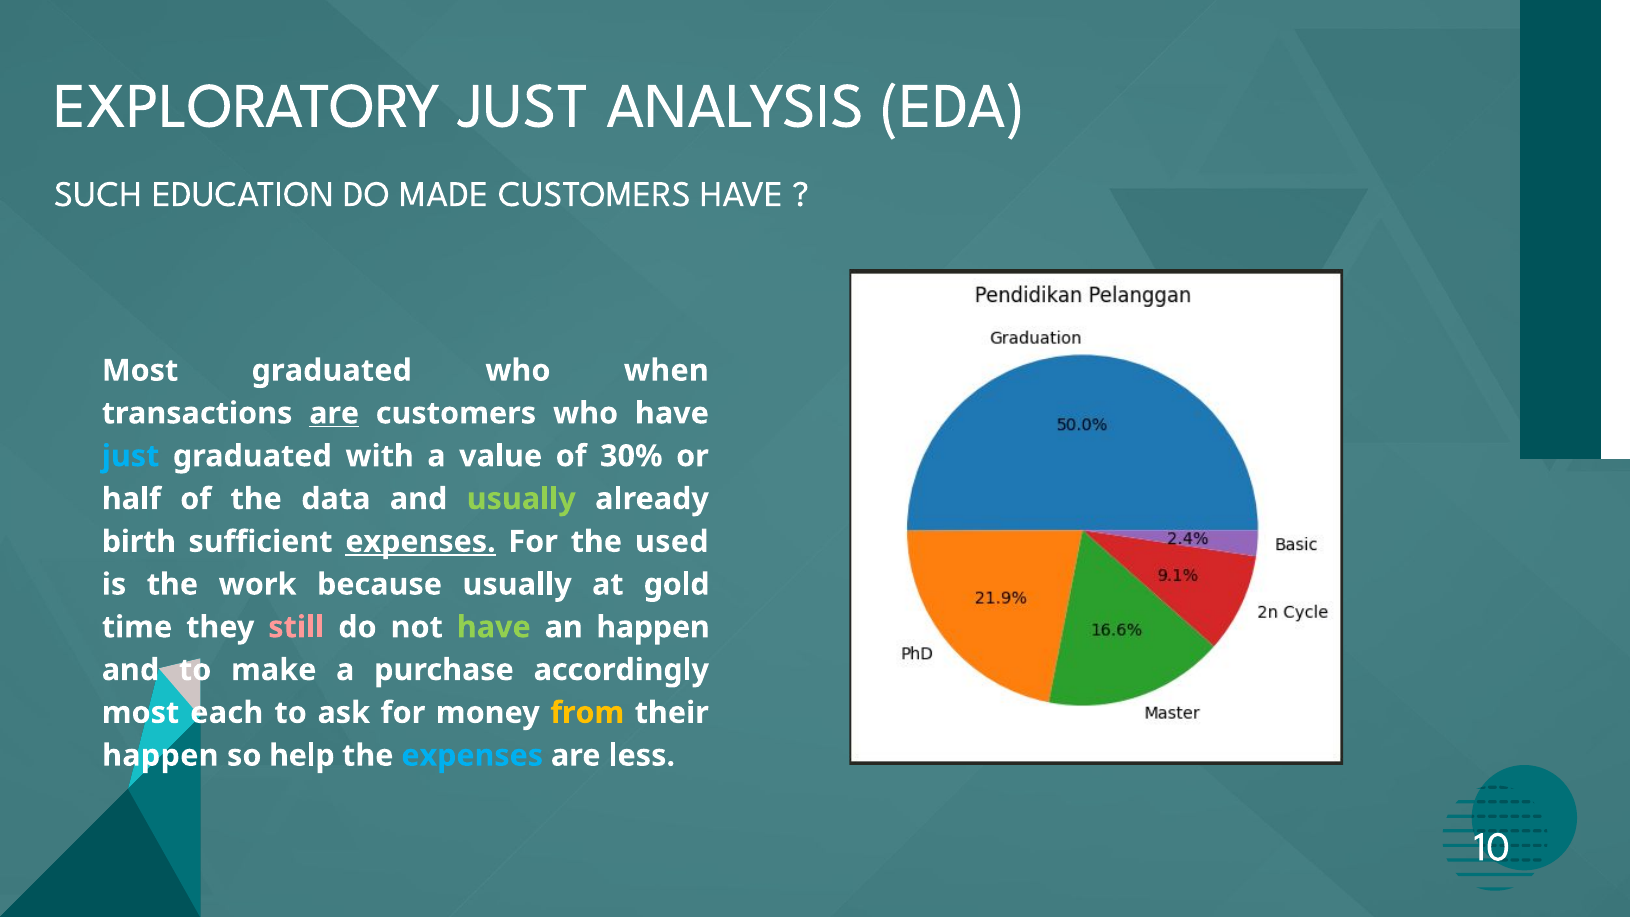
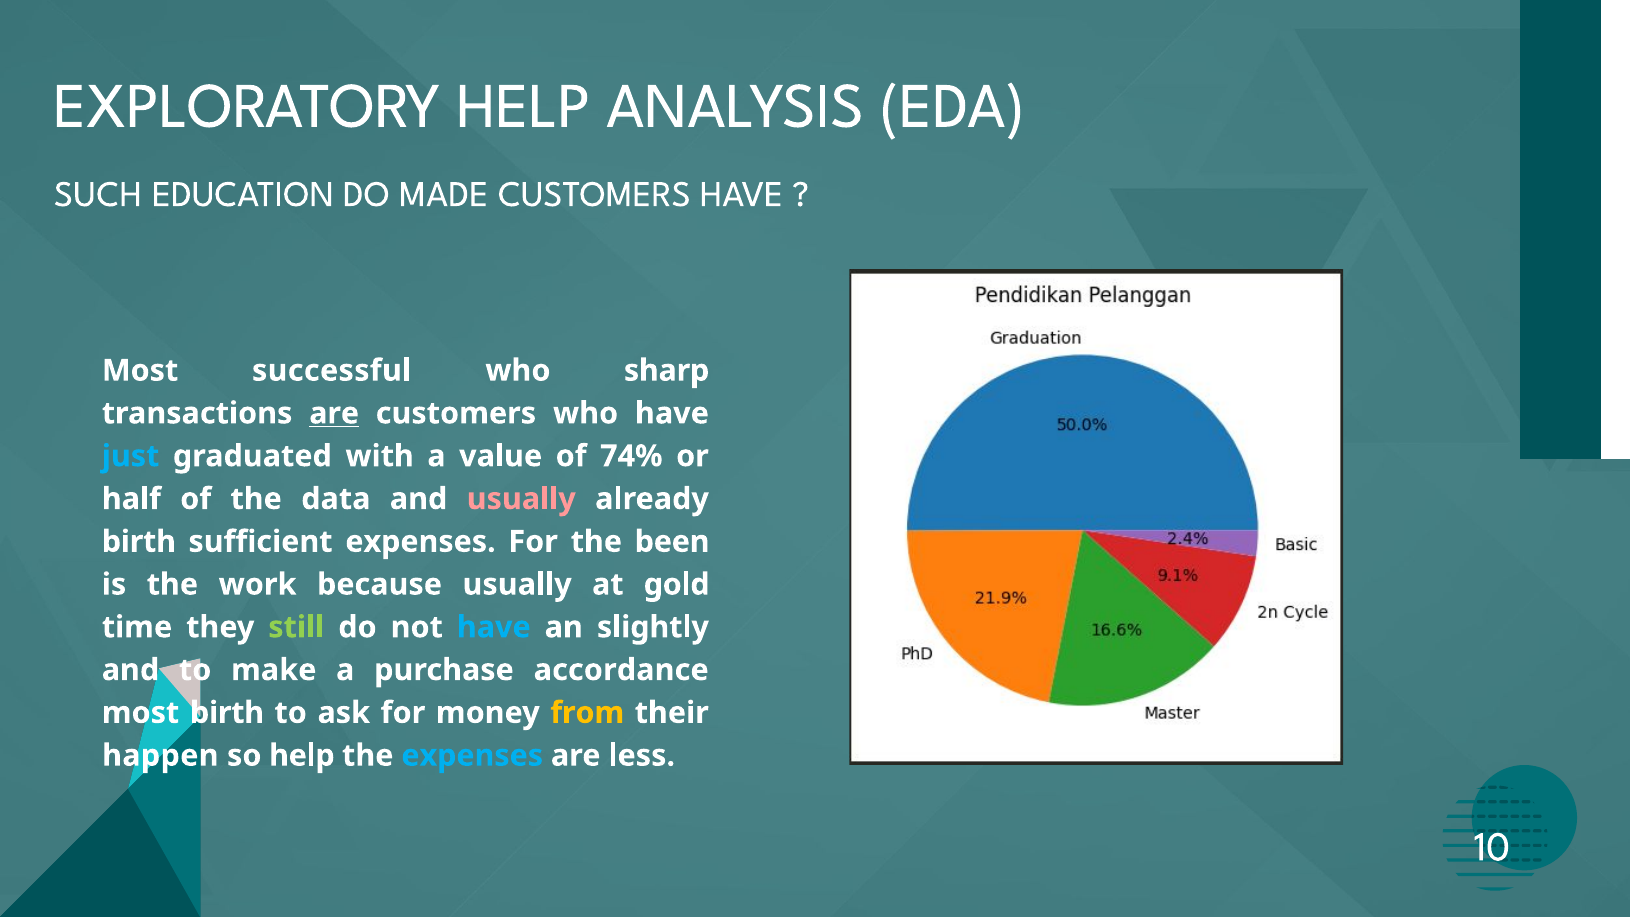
EXPLORATORY JUST: JUST -> HELP (523, 106)
Most graduated: graduated -> successful (332, 371)
when: when -> sharp (667, 371)
30%: 30% -> 74% (631, 456)
usually colour: light green -> pink (521, 499)
expenses underline: present -> none (420, 542)
used: used -> been (672, 542)
still colour: pink -> light green (296, 627)
have colour: light green -> light blue (494, 627)
an happen: happen -> slightly (653, 627)
accordingly: accordingly -> accordance (621, 670)
most each: each -> birth (227, 713)
